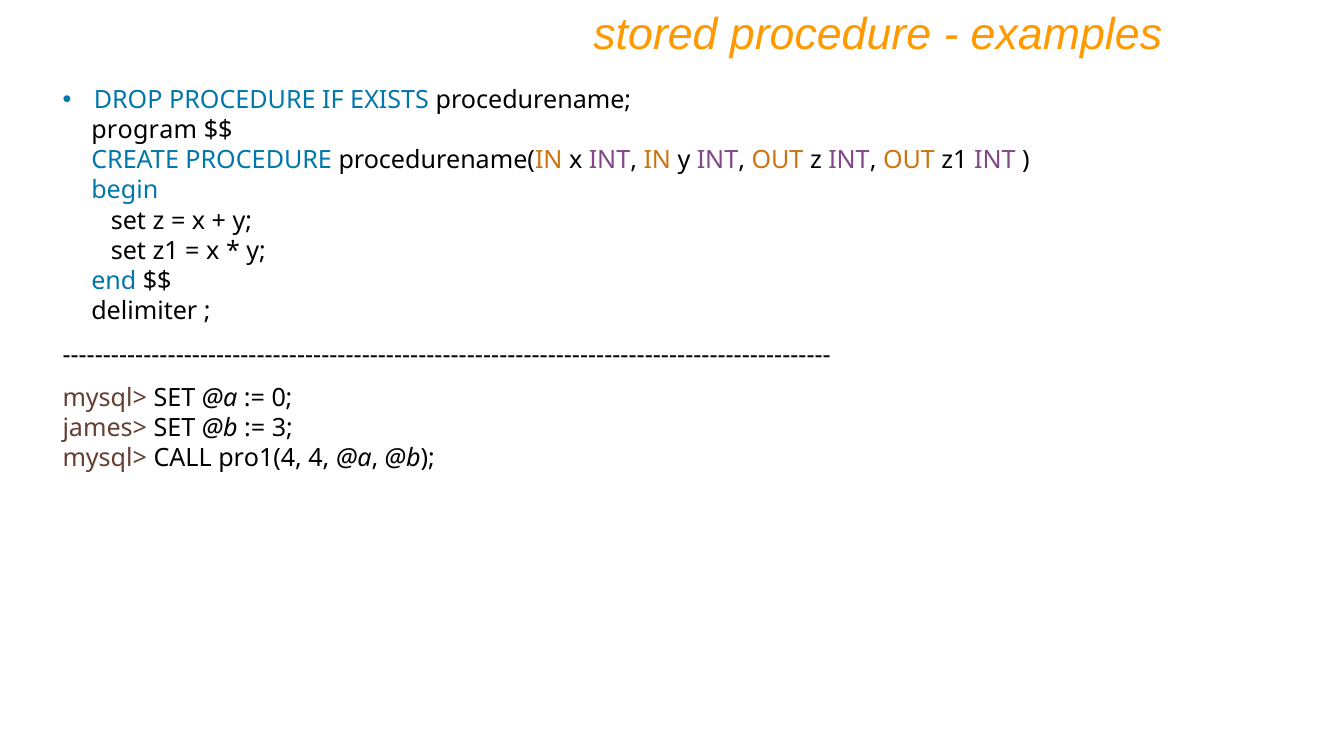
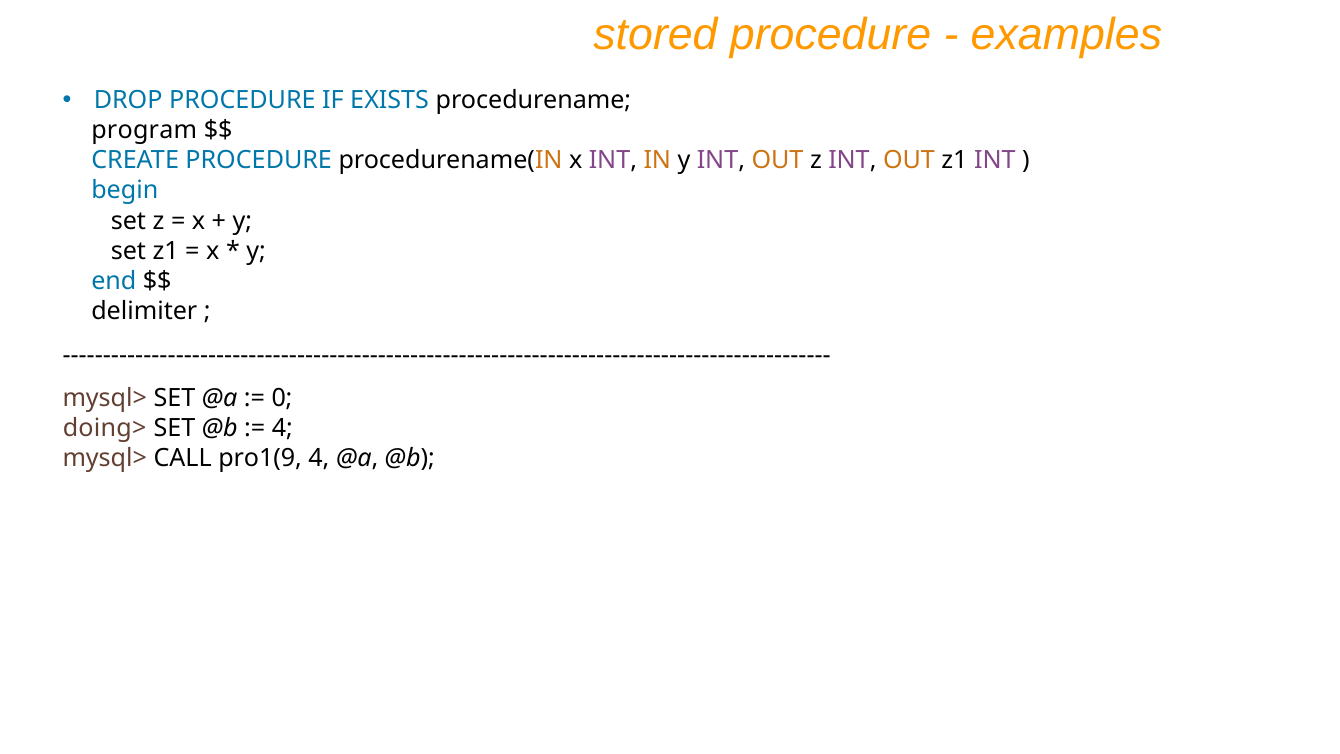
james>: james> -> doing> (105, 428)
3: 3 -> 4 (282, 428)
pro1(4: pro1(4 -> pro1(9 (260, 458)
